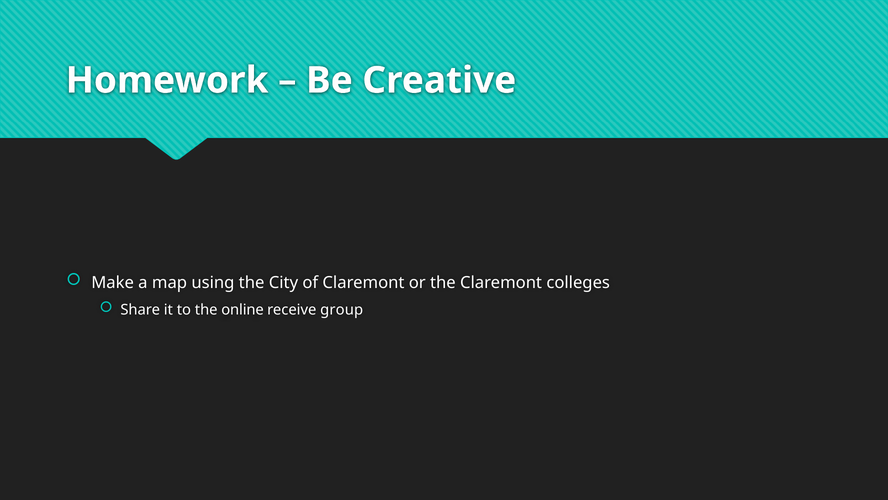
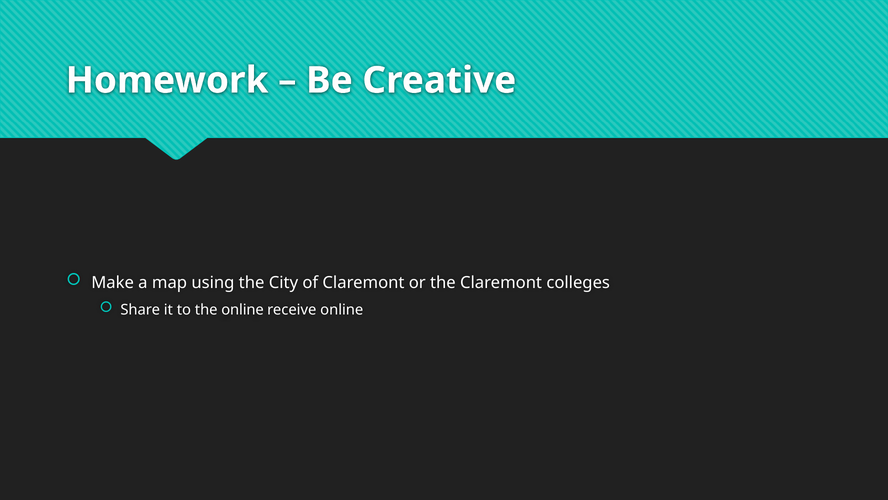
receive group: group -> online (342, 310)
